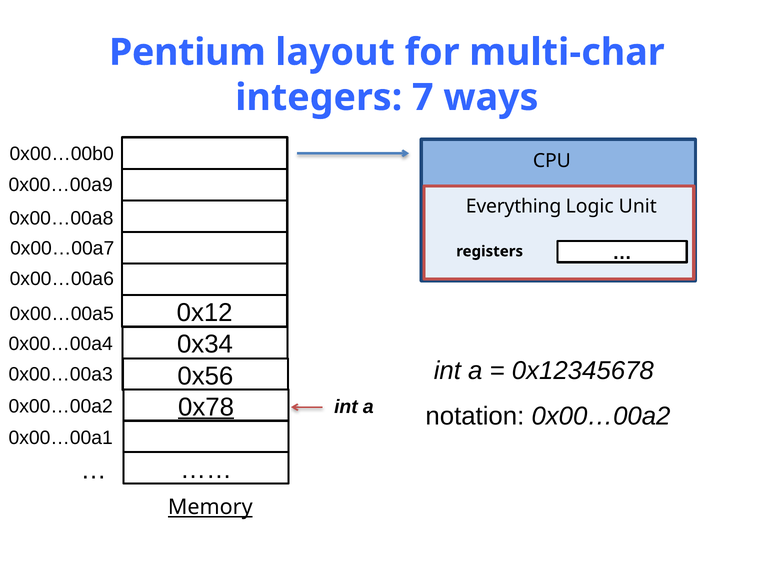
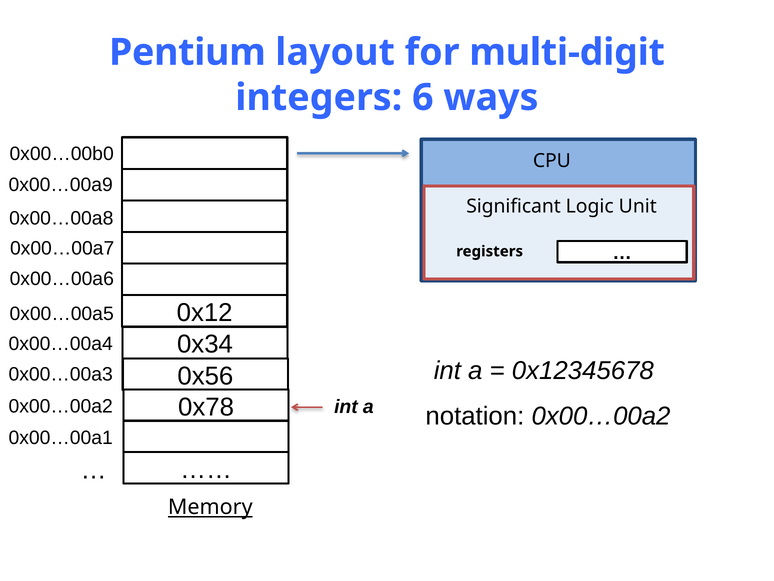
multi-char: multi-char -> multi-digit (567, 52)
7: 7 -> 6 (423, 97)
Everything: Everything -> Significant (514, 206)
0x78 underline: present -> none (206, 407)
